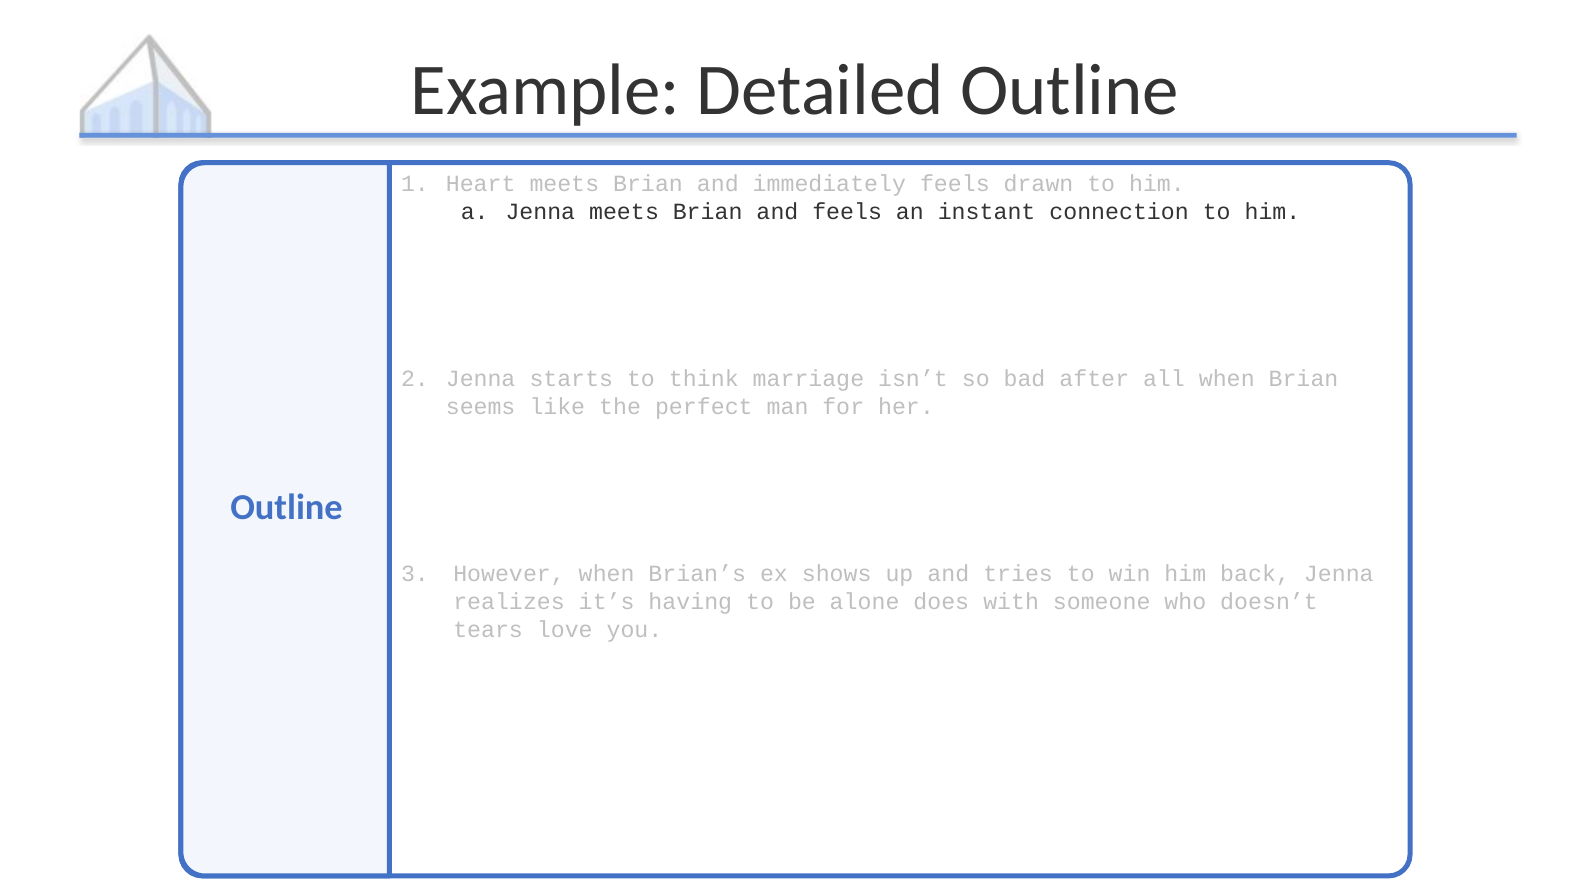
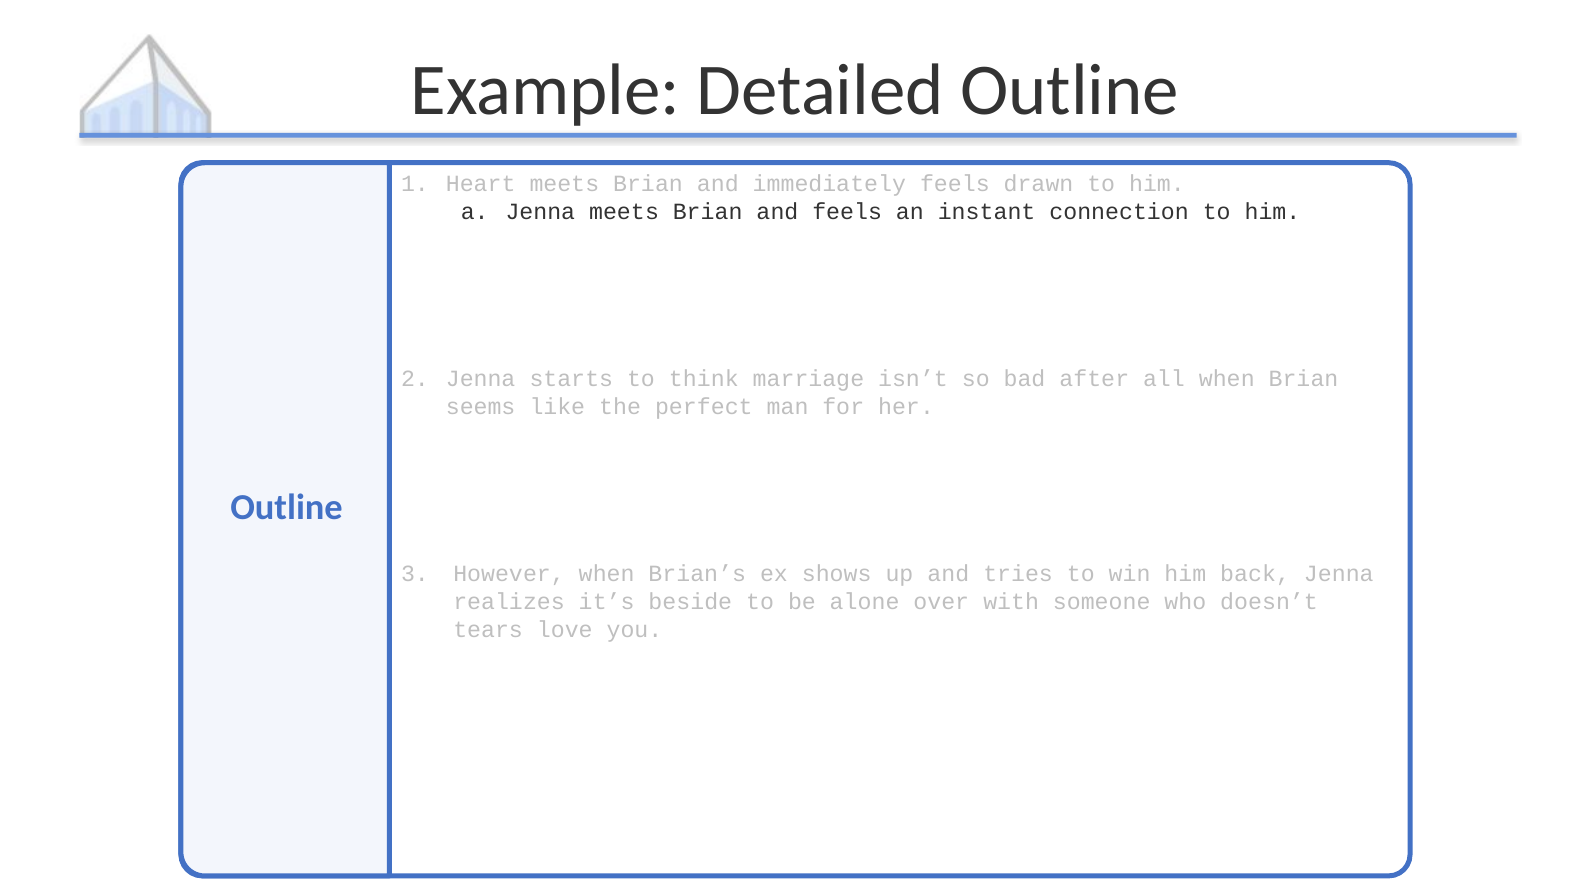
having: having -> beside (690, 602)
does: does -> over (941, 602)
